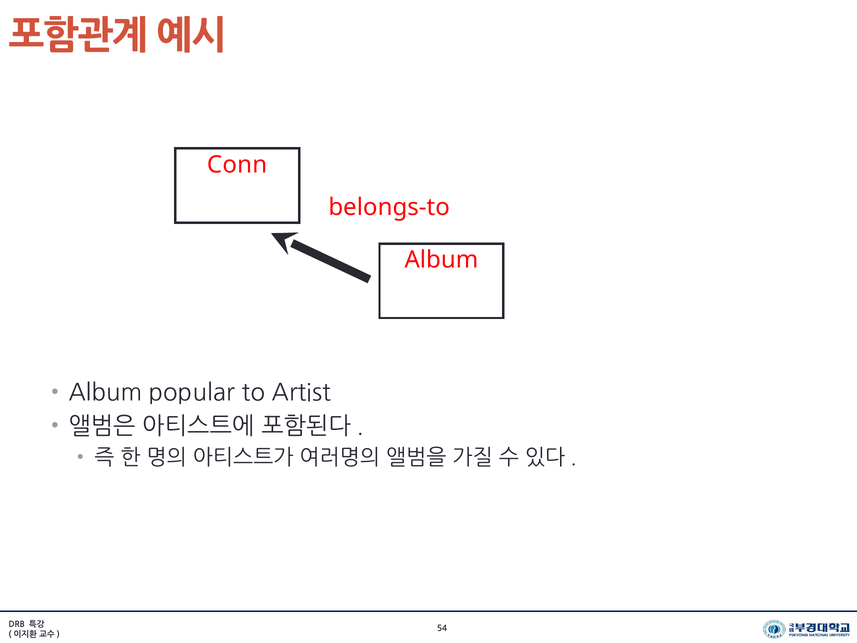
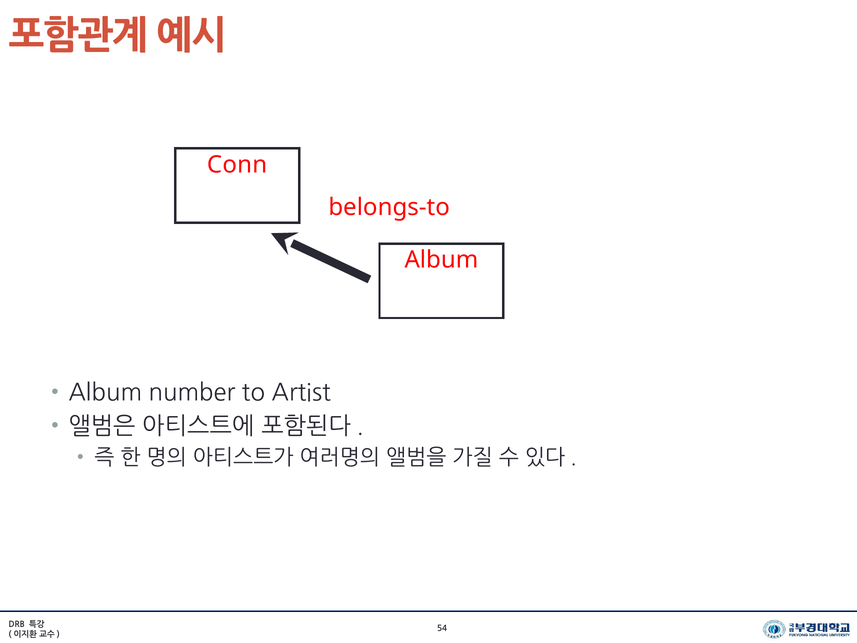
popular: popular -> number (192, 393)
